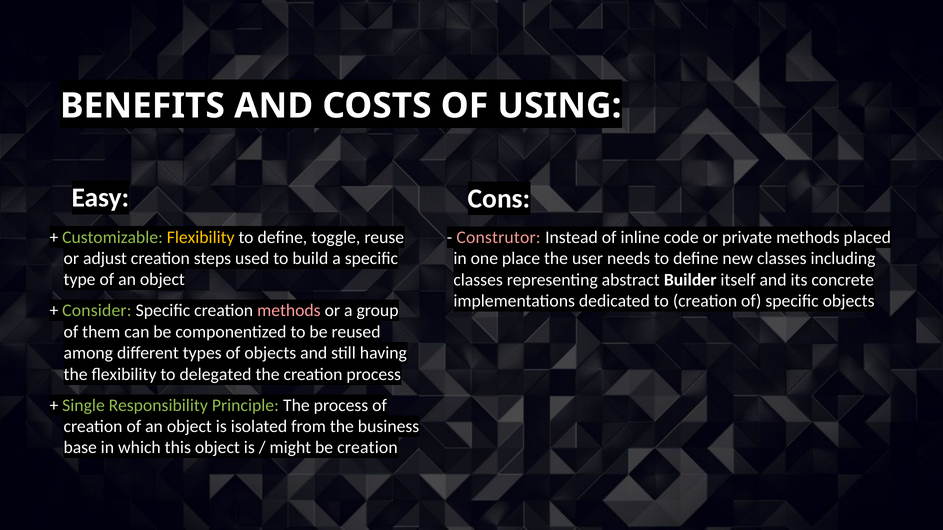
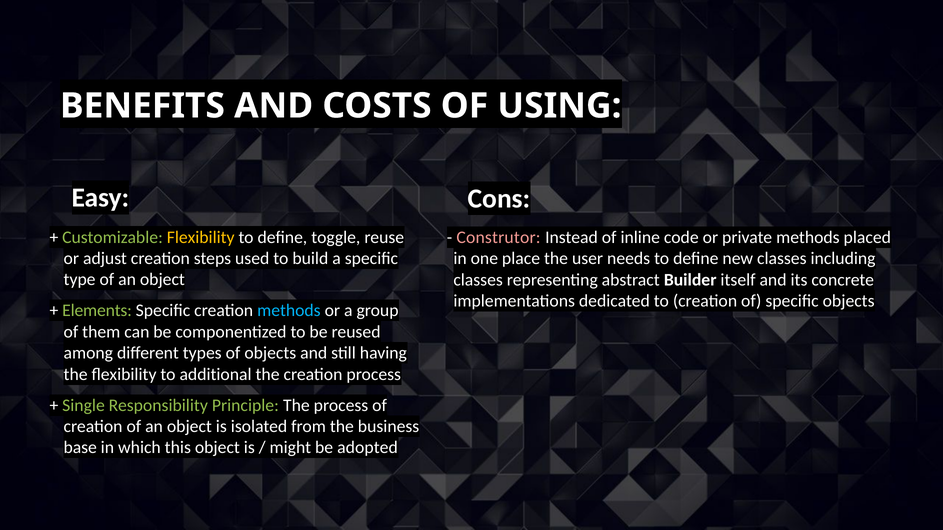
Consider: Consider -> Elements (97, 311)
methods colour: pink -> light blue (289, 311)
delegated: delegated -> additional (216, 375)
be creation: creation -> adopted (368, 448)
